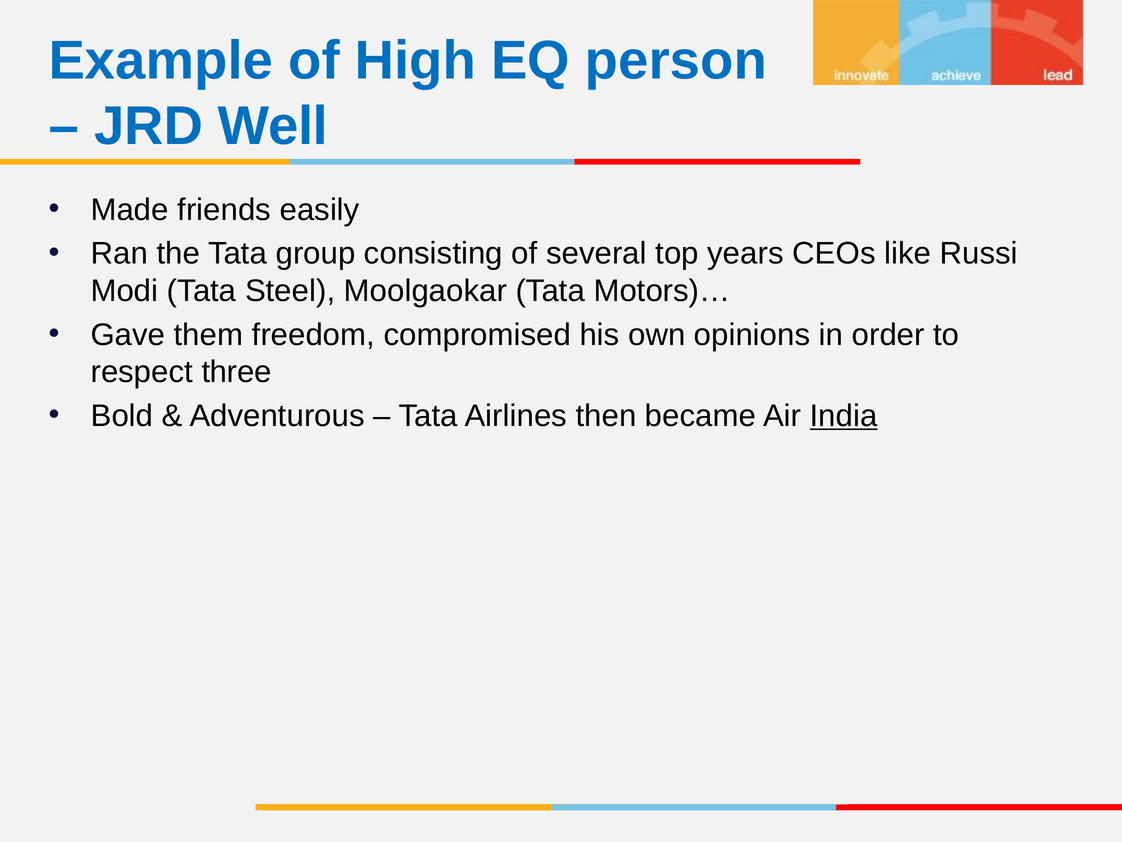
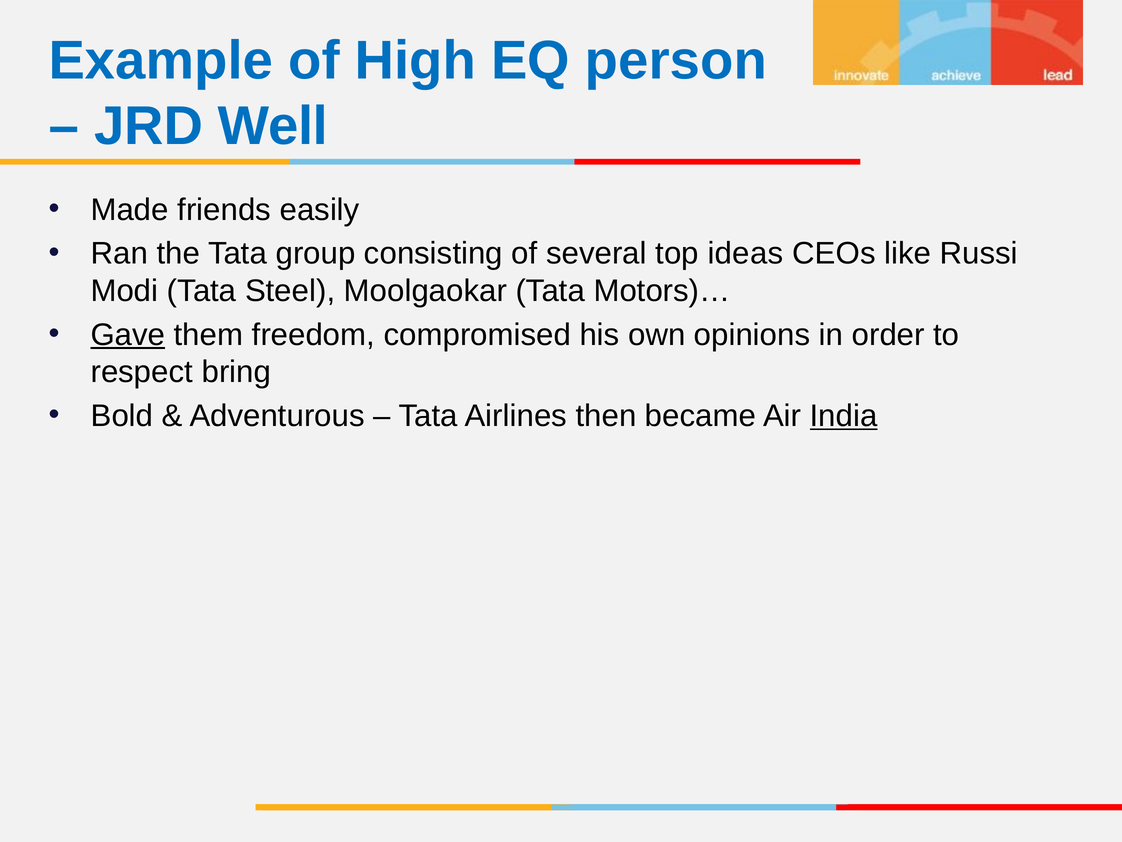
years: years -> ideas (745, 253)
Gave underline: none -> present (128, 335)
three: three -> bring (236, 372)
